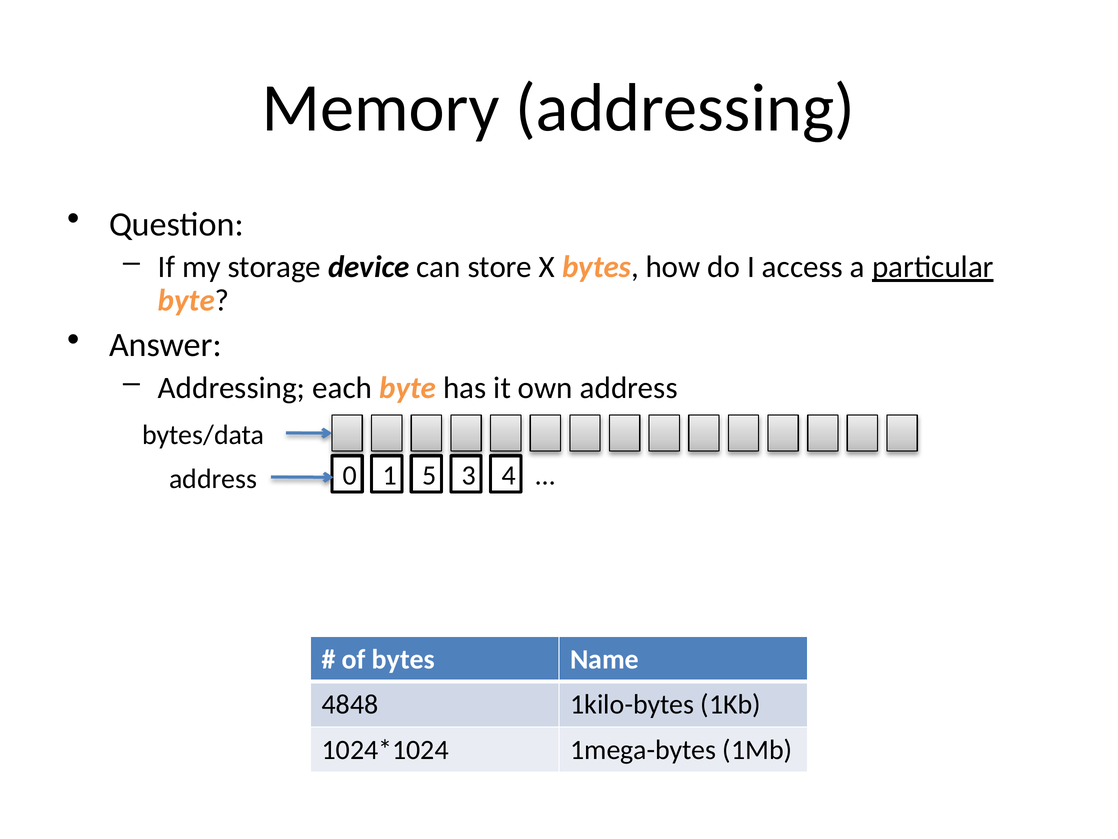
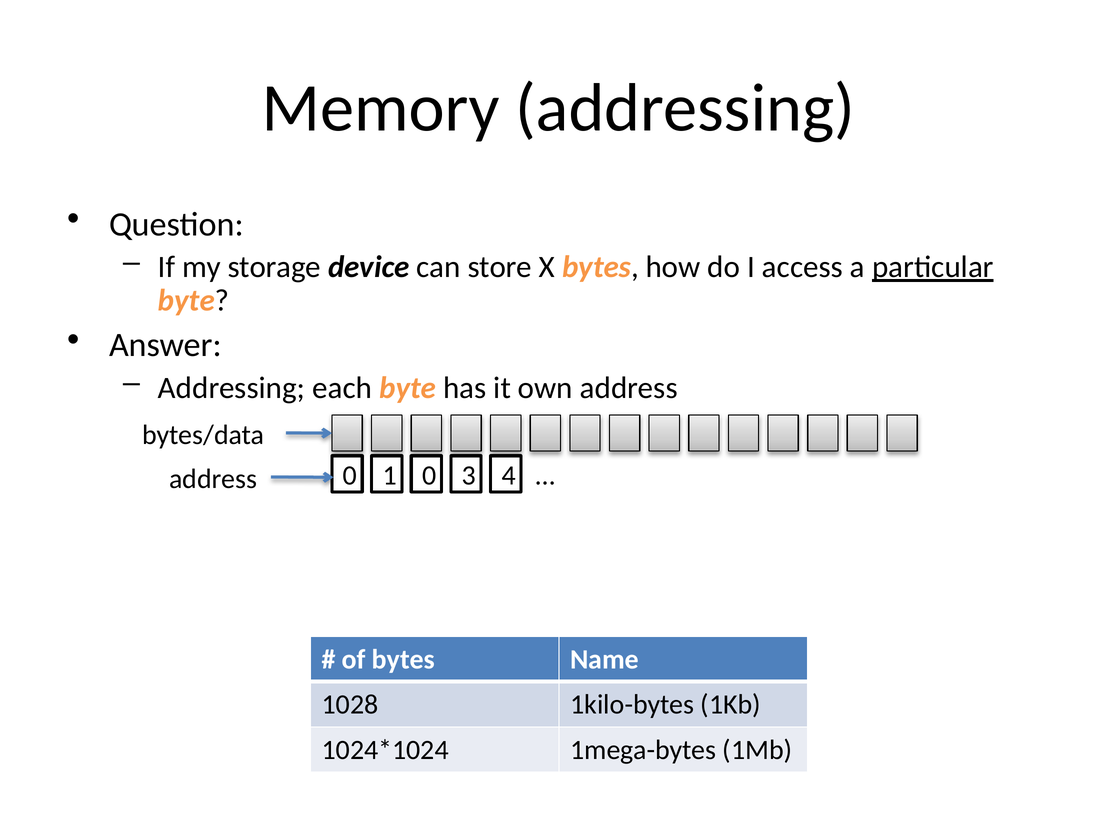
1 5: 5 -> 0 (429, 475)
4848: 4848 -> 1028 (350, 704)
